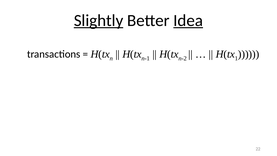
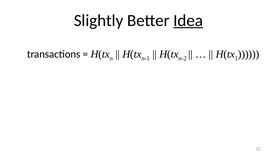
Slightly underline: present -> none (99, 20)
